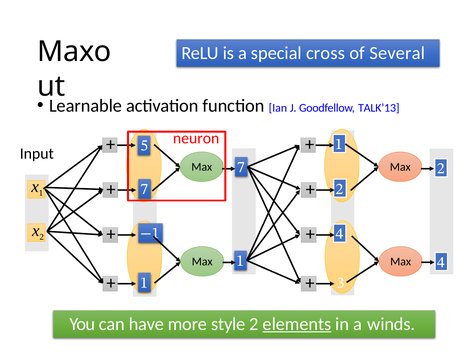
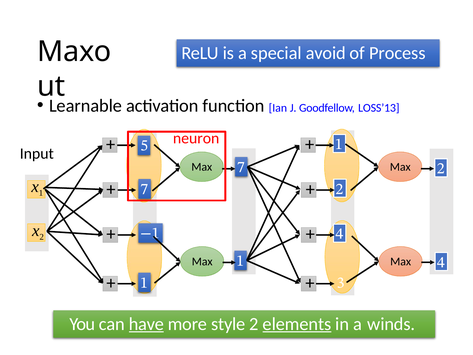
cross: cross -> avoid (326, 53)
Several: Several -> Process (397, 53)
TALK’13: TALK’13 -> LOSS’13 (379, 108)
have underline: none -> present (146, 324)
